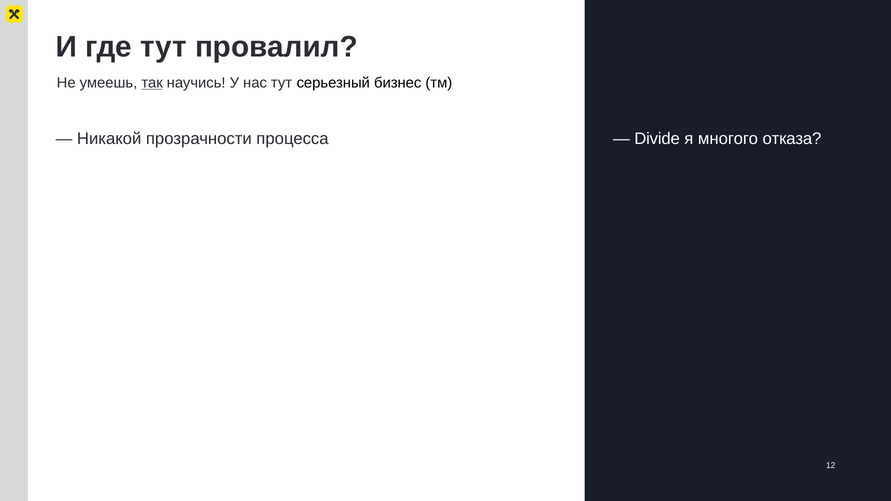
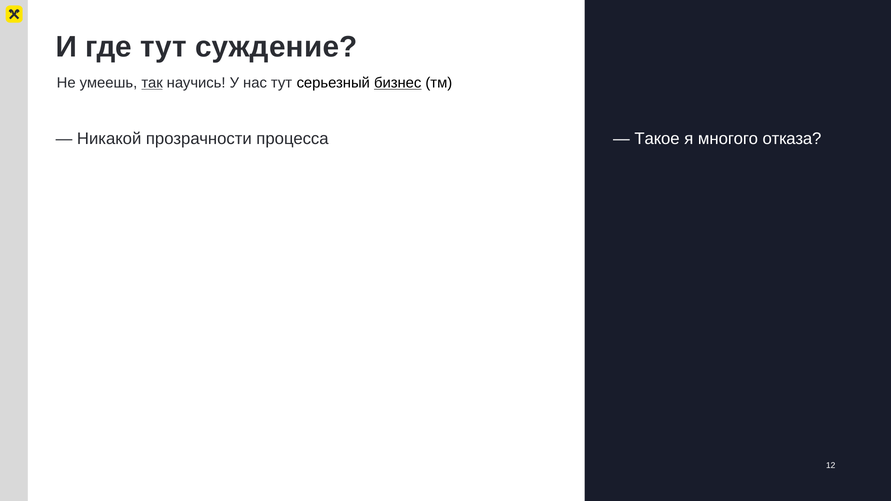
провалил: провалил -> суждение (276, 47)
бизнес underline: none -> present (398, 83)
Divide: Divide -> Такое (657, 139)
